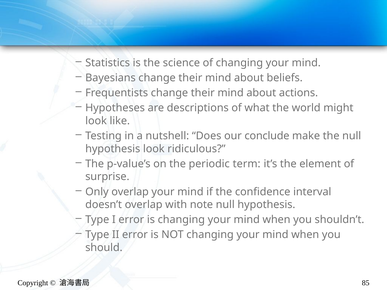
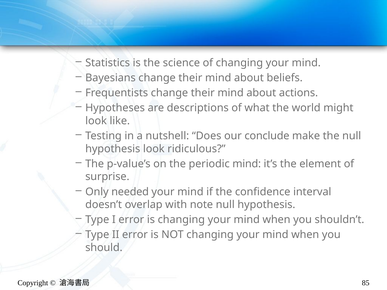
periodic term: term -> mind (247, 164)
Only overlap: overlap -> needed (130, 192)
